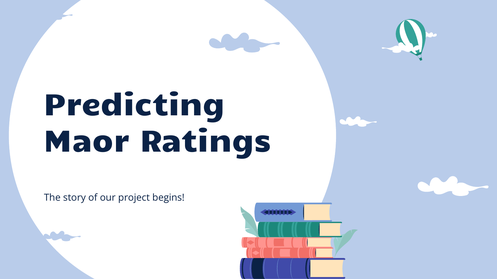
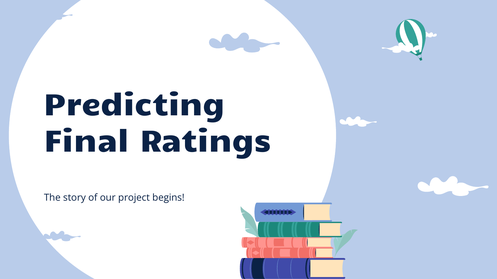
Maor: Maor -> Final (87, 142)
